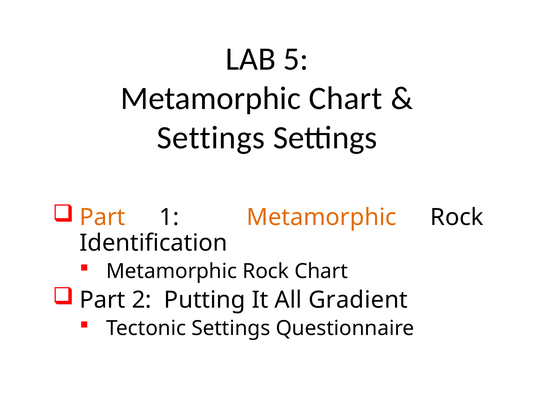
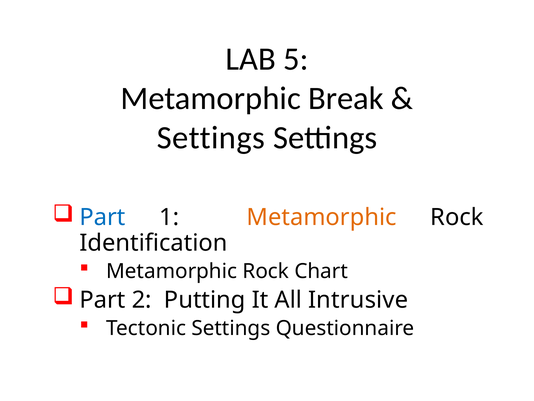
Metamorphic Chart: Chart -> Break (346, 98)
Part colour: orange -> blue (103, 217)
Gradient: Gradient -> Intrusive (358, 300)
